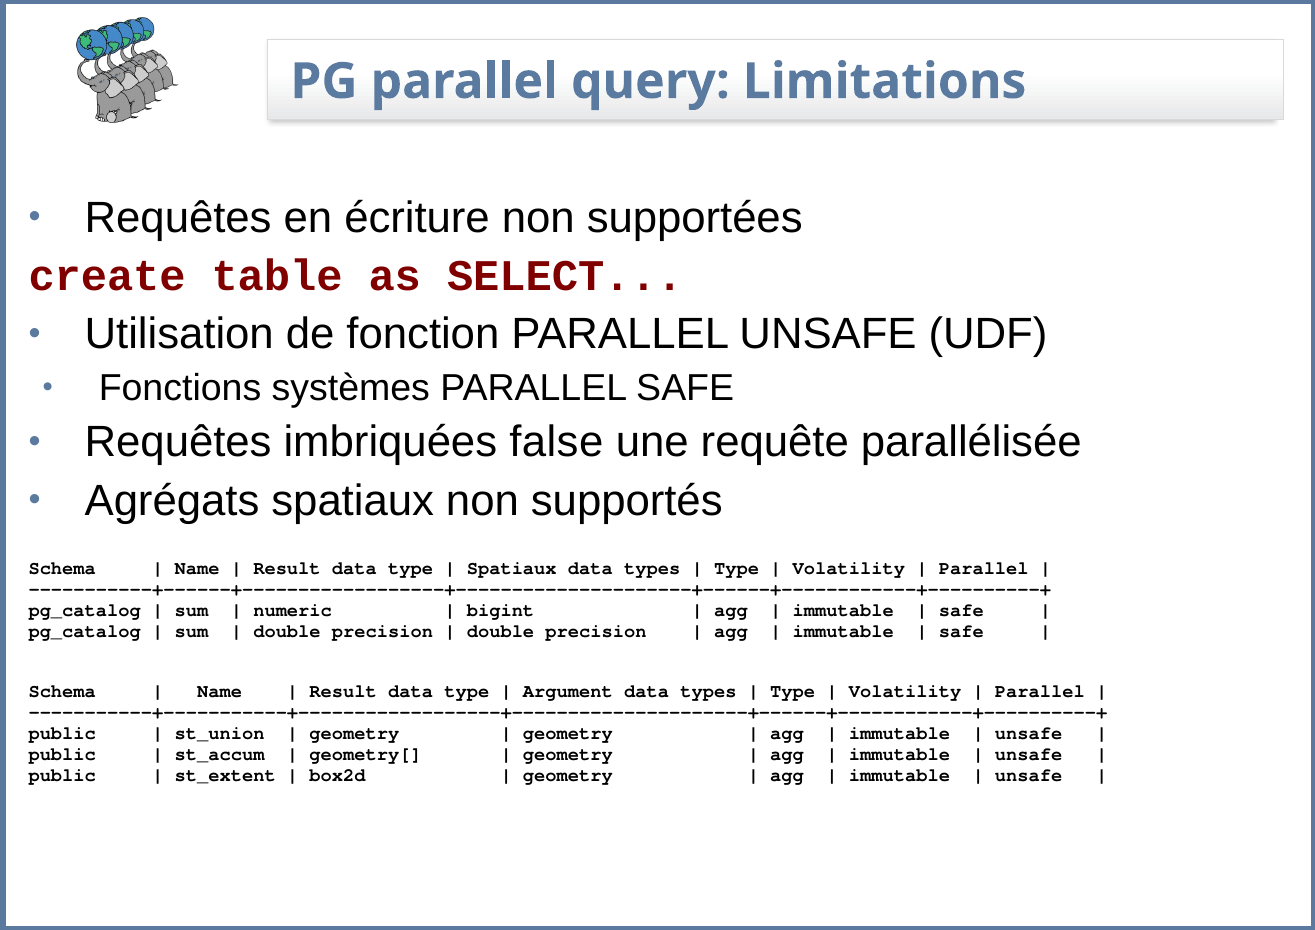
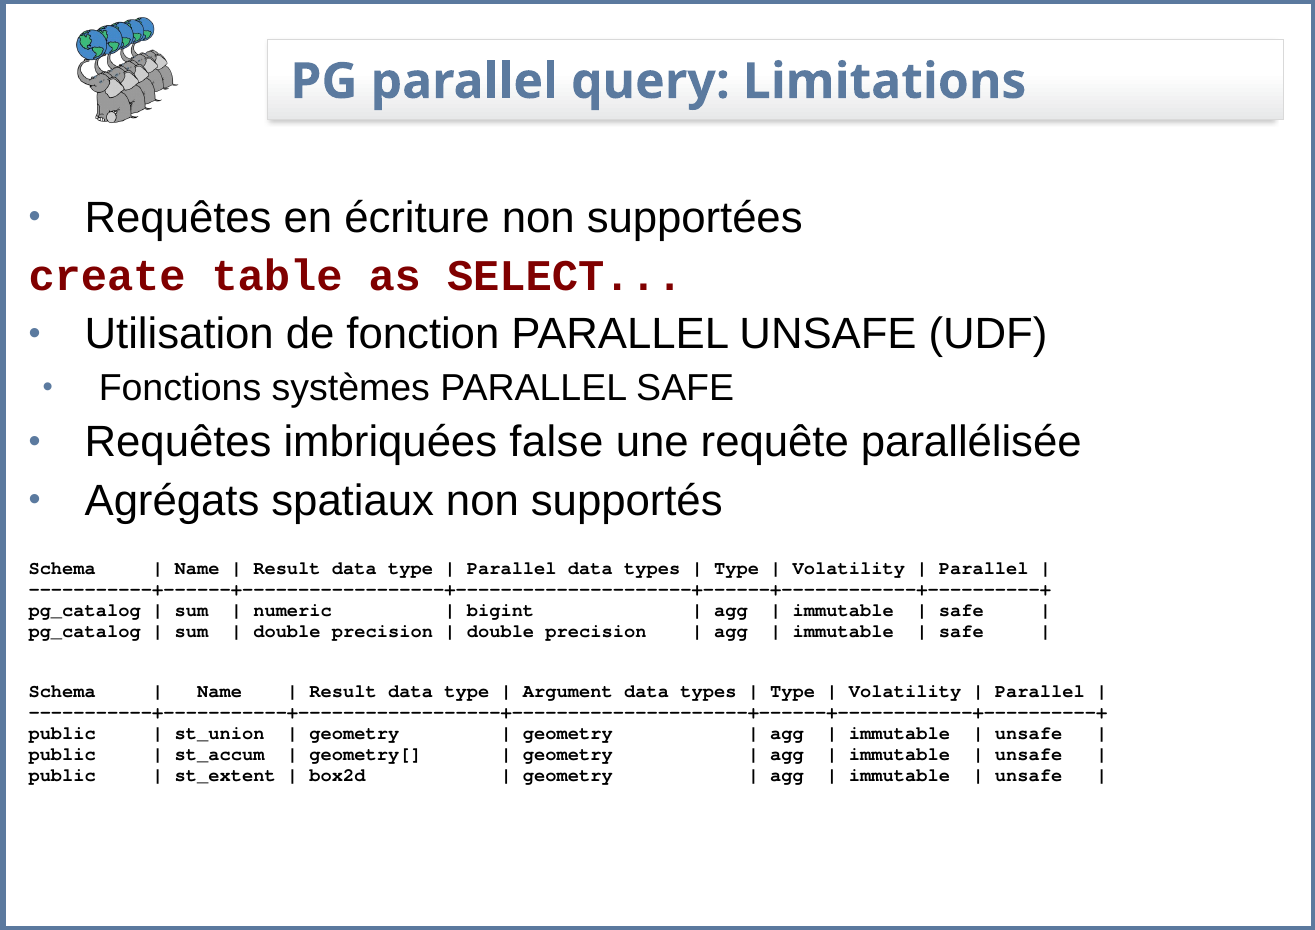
Spatiaux: Spatiaux -> Parallel (512, 568)
